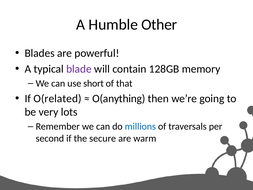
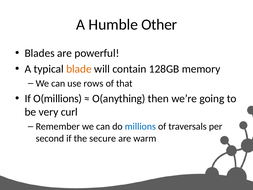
blade colour: purple -> orange (79, 69)
short: short -> rows (93, 83)
O(related: O(related -> O(millions (58, 98)
lots: lots -> curl (69, 112)
